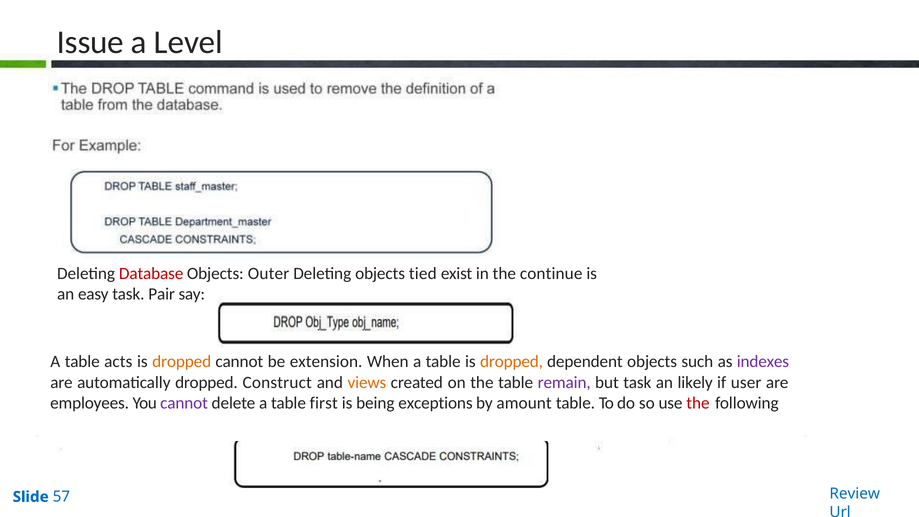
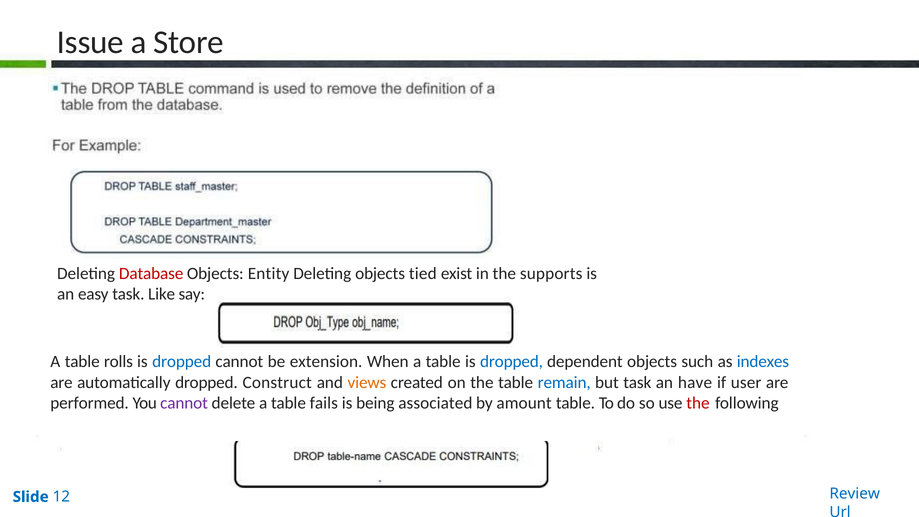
Level: Level -> Store (188, 42)
Outer: Outer -> Entity (269, 273)
continue: continue -> supports (551, 273)
Pair: Pair -> Like (162, 294)
acts: acts -> rolls (118, 362)
dropped colour: orange -> blue (182, 362)
dropped colour: orange -> blue (511, 362)
indexes colour: purple -> blue (763, 362)
remain colour: purple -> blue (564, 382)
likely: likely -> have (695, 382)
employees: employees -> performed (90, 403)
first: first -> fails (324, 403)
exceptions: exceptions -> associated (435, 403)
57: 57 -> 12 (61, 497)
